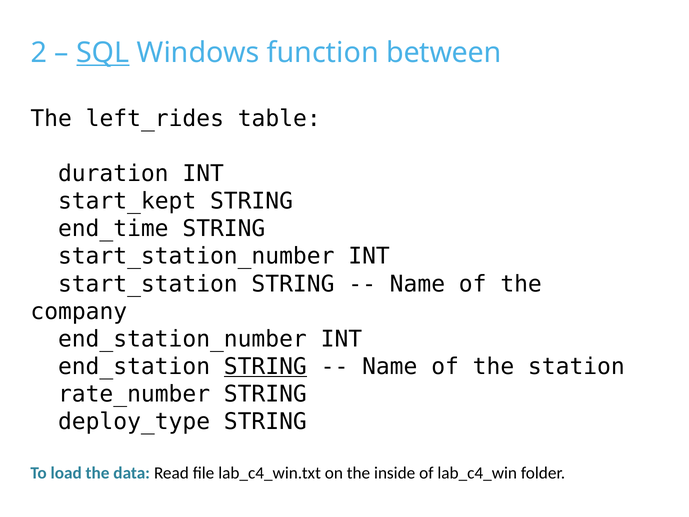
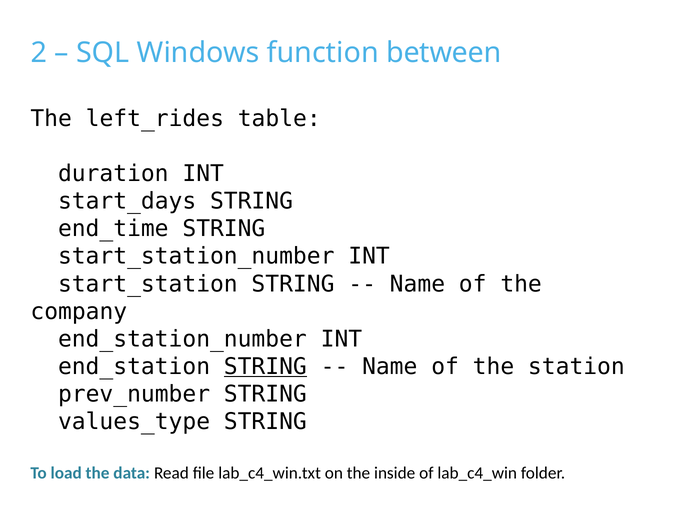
SQL underline: present -> none (103, 53)
start_kept: start_kept -> start_days (127, 201)
rate_number: rate_number -> prev_number (134, 394)
deploy_type: deploy_type -> values_type (134, 422)
